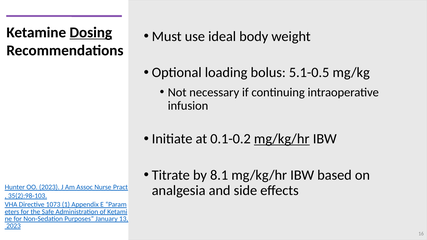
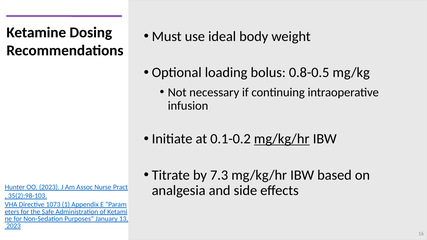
Dosing underline: present -> none (91, 33)
5.1-0.5: 5.1-0.5 -> 0.8-0.5 (309, 73)
8.1: 8.1 -> 7.3 (219, 175)
